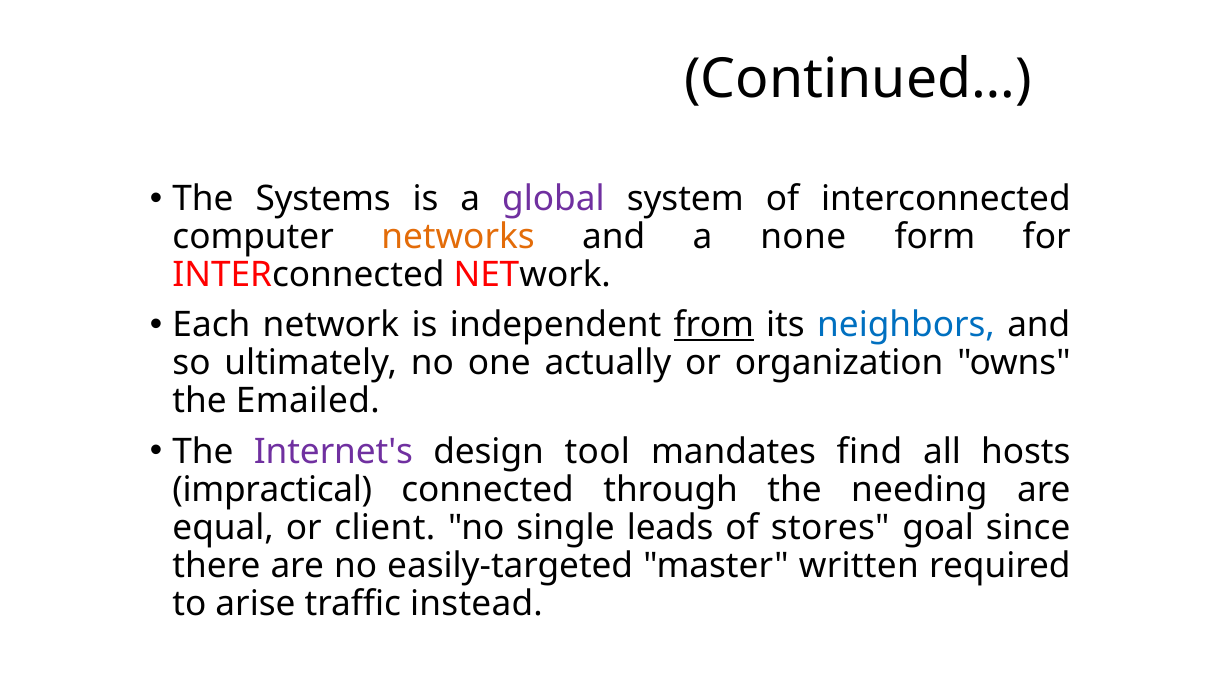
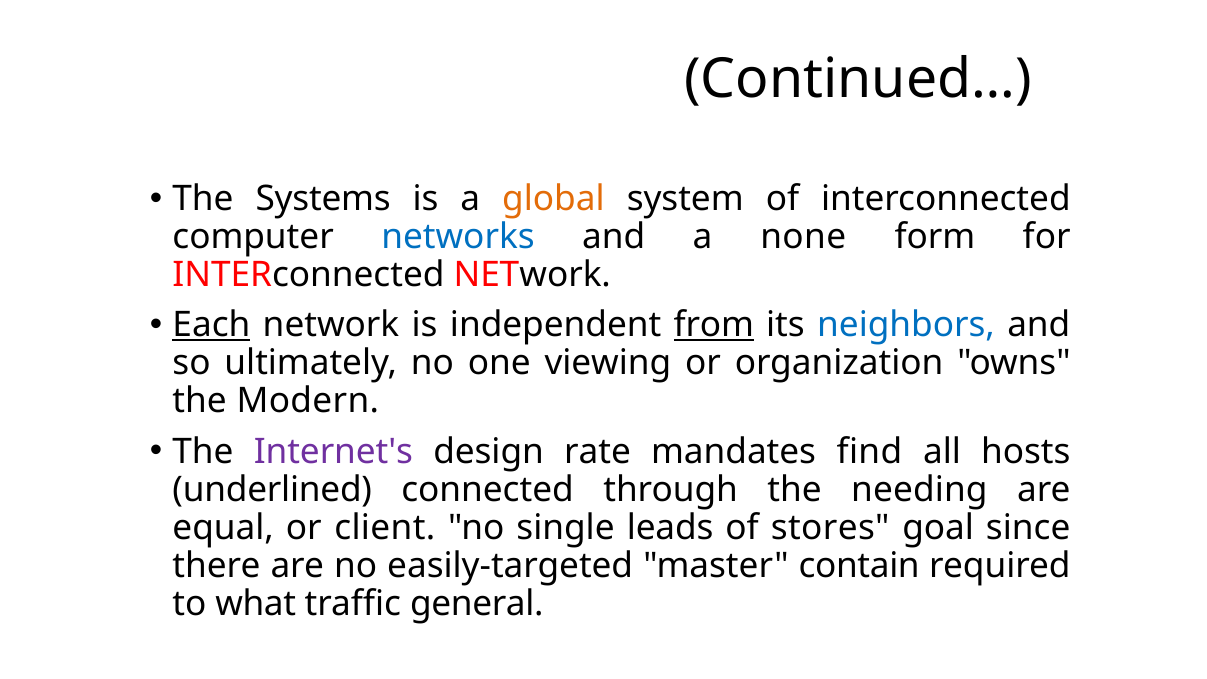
global colour: purple -> orange (553, 199)
networks colour: orange -> blue (458, 237)
Each underline: none -> present (211, 325)
actually: actually -> viewing (608, 363)
Emailed: Emailed -> Modern (308, 401)
tool: tool -> rate (597, 452)
impractical: impractical -> underlined (272, 490)
written: written -> contain (859, 565)
arise: arise -> what (256, 603)
instead: instead -> general (477, 603)
